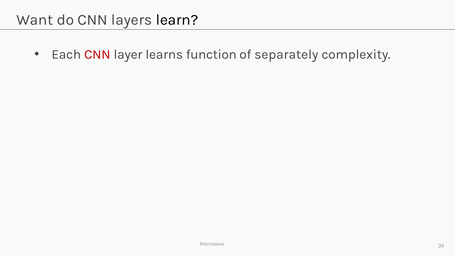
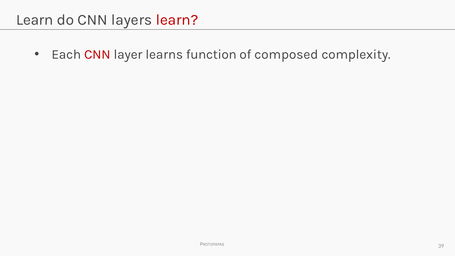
Want: Want -> Learn (35, 20)
learn colour: black -> red (177, 20)
separately: separately -> composed (286, 55)
